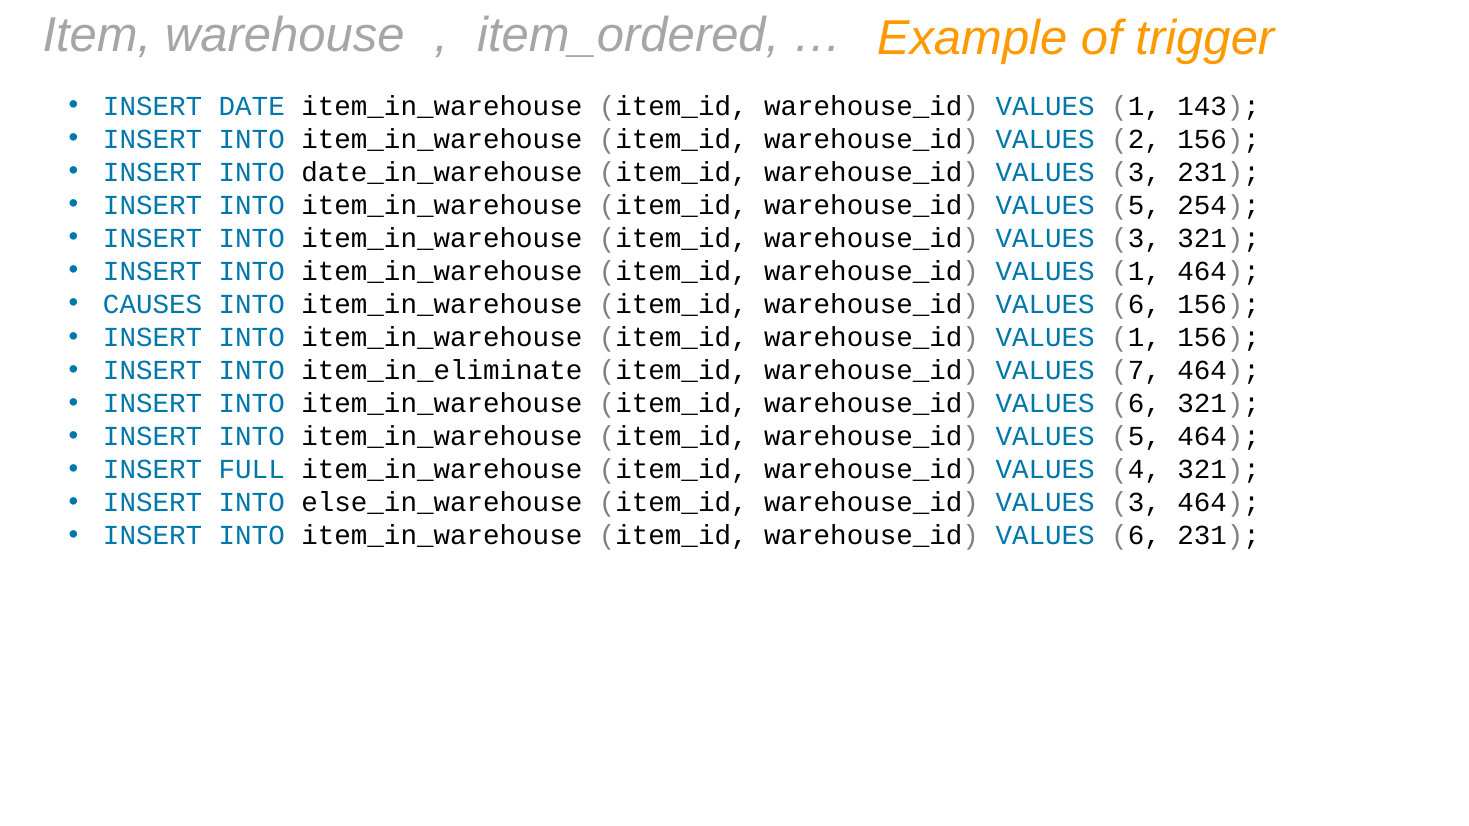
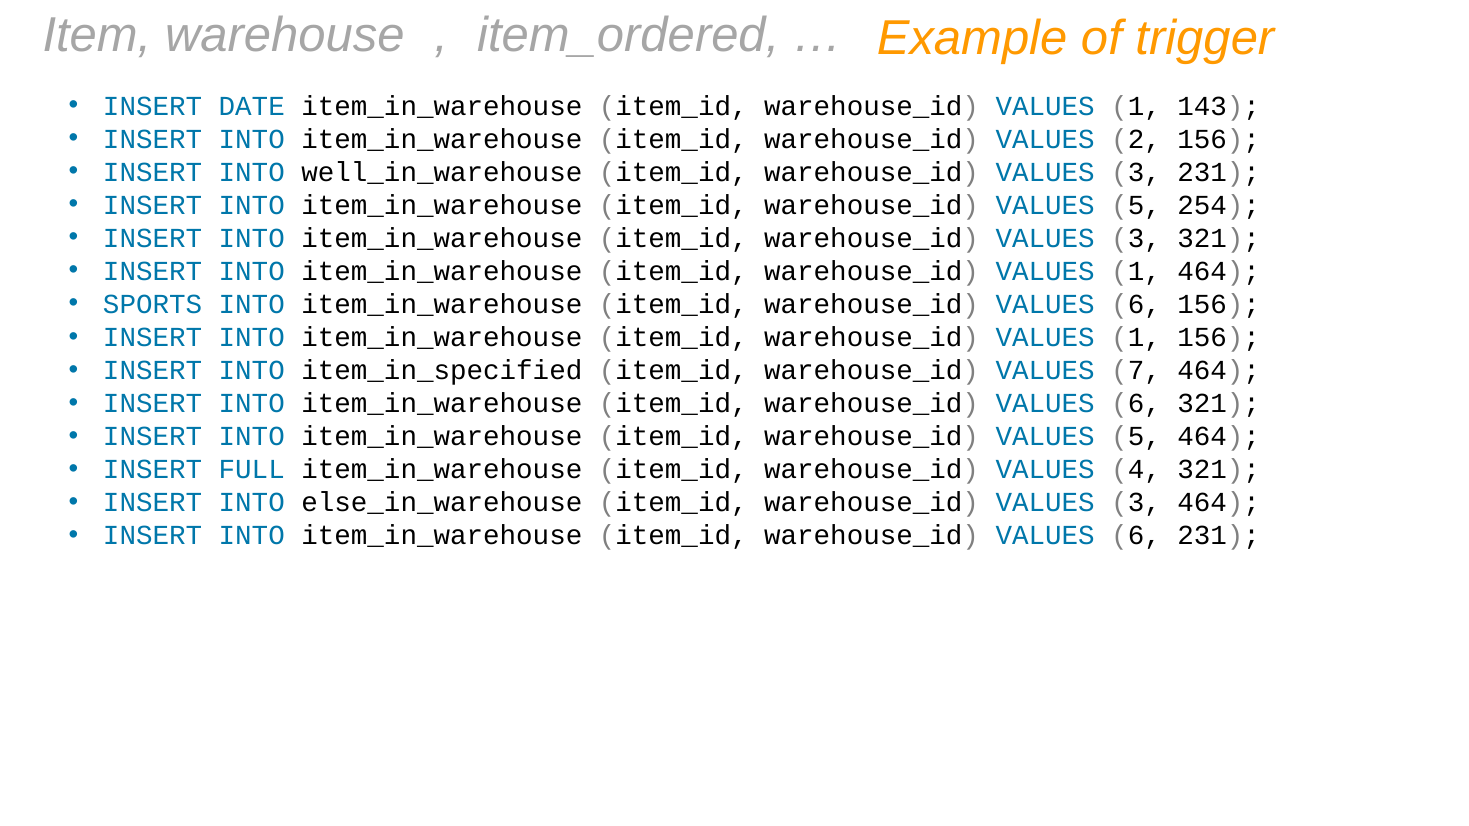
date_in_warehouse: date_in_warehouse -> well_in_warehouse (442, 172)
CAUSES: CAUSES -> SPORTS (153, 305)
item_in_eliminate: item_in_eliminate -> item_in_specified (442, 371)
